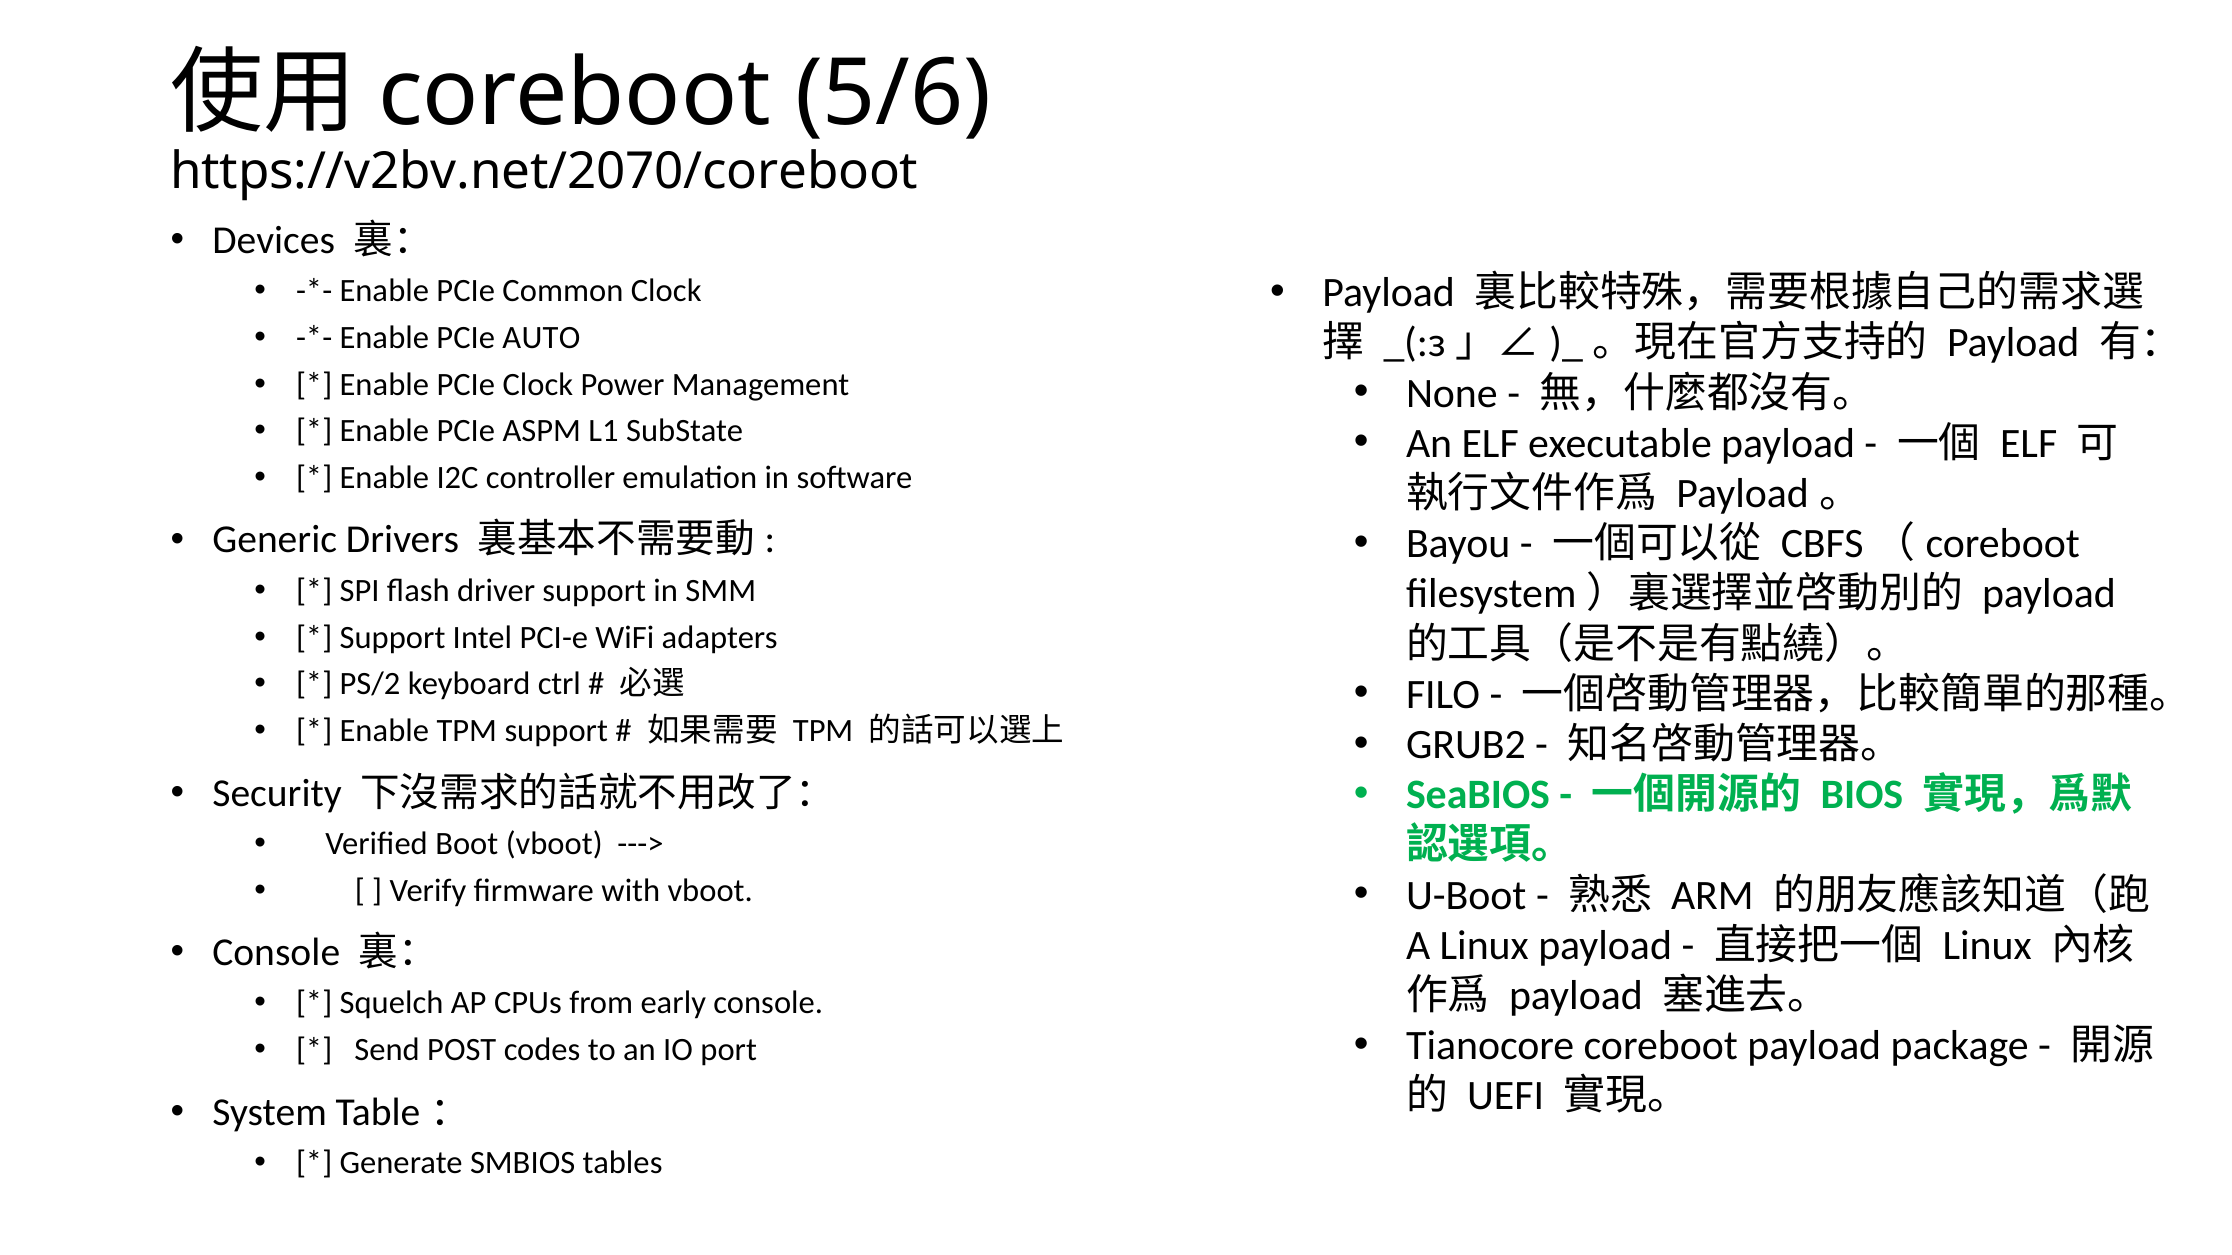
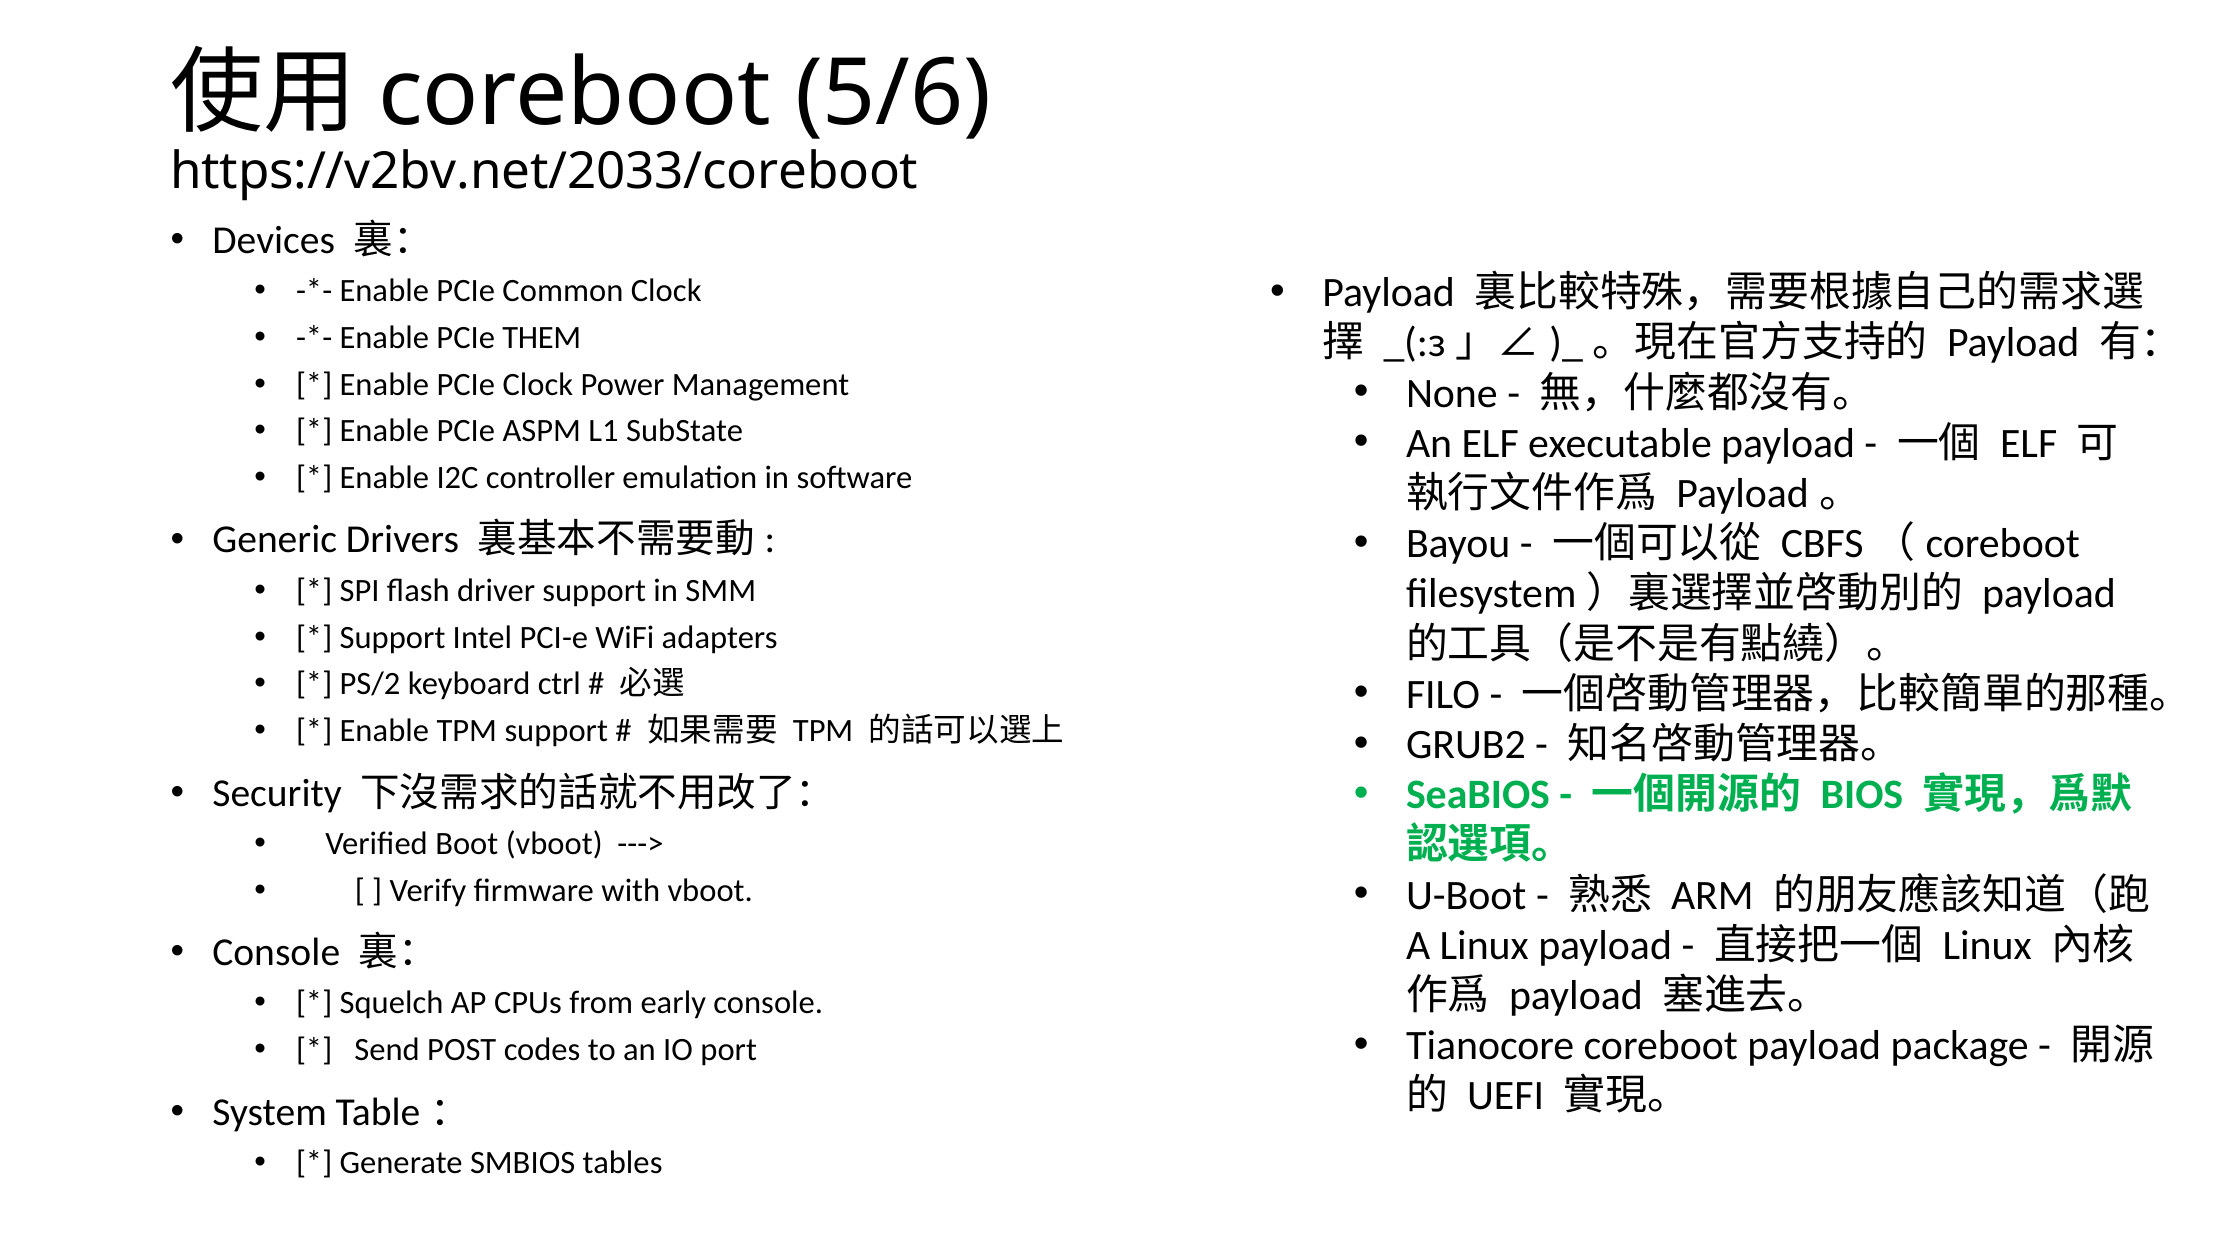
https://v2bv.net/2070/coreboot: https://v2bv.net/2070/coreboot -> https://v2bv.net/2033/coreboot (544, 171)
AUTO: AUTO -> THEM (542, 338)
